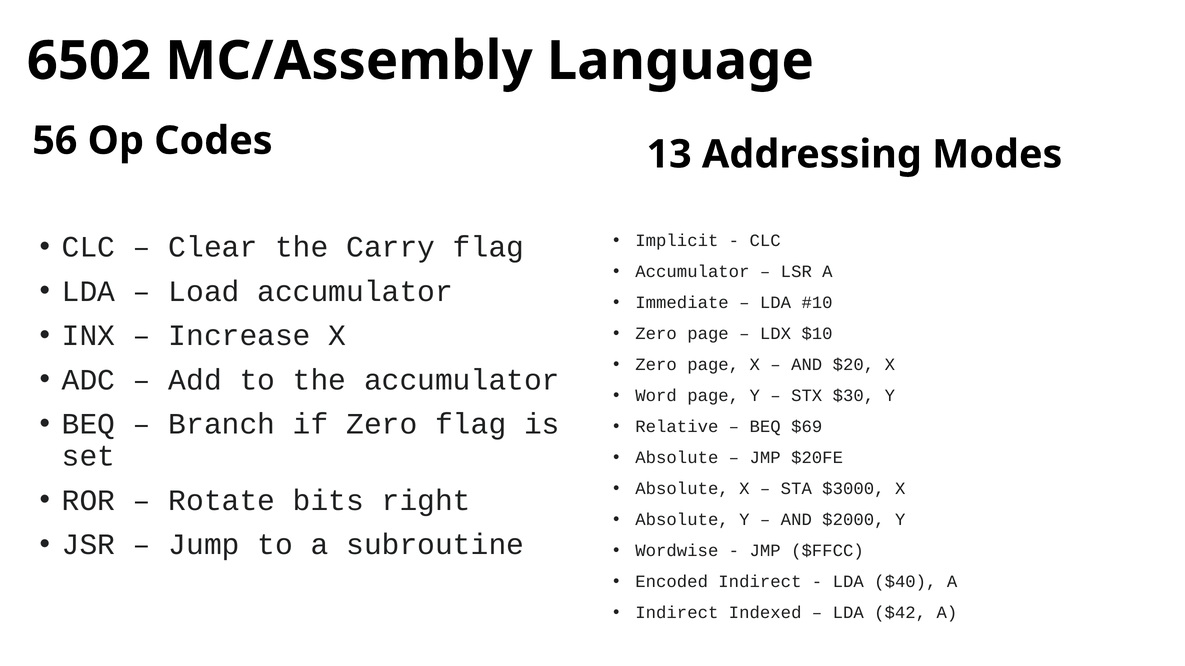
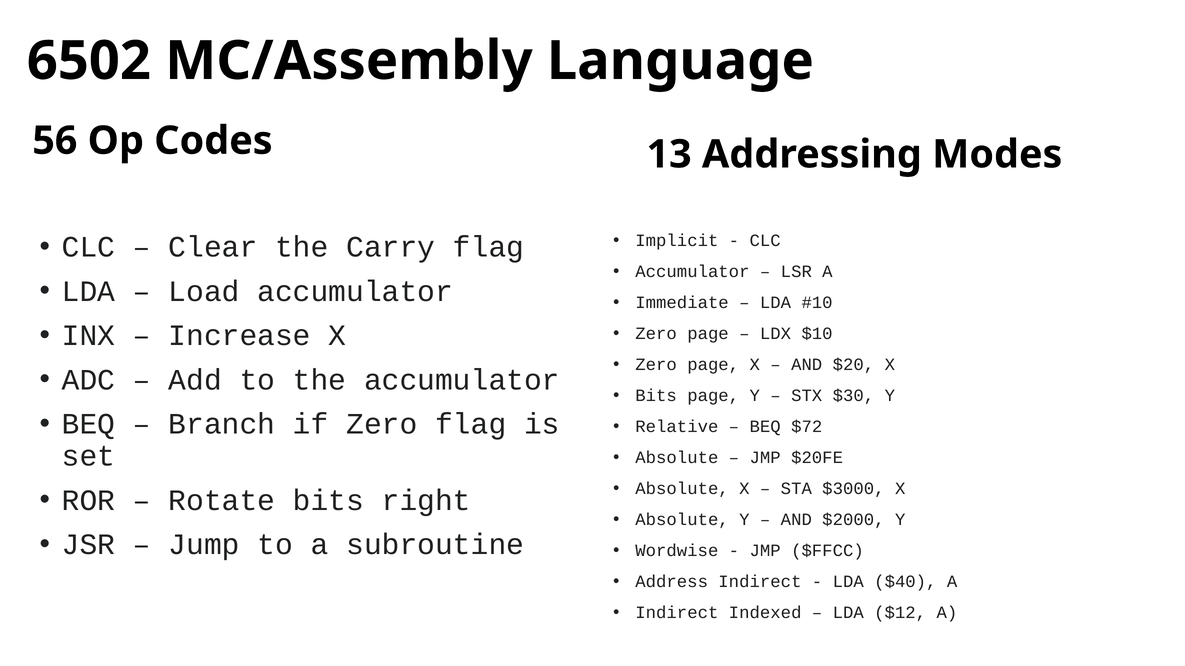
Word: Word -> Bits (656, 396)
$69: $69 -> $72 (807, 427)
Encoded: Encoded -> Address (672, 582)
$42: $42 -> $12 (900, 613)
